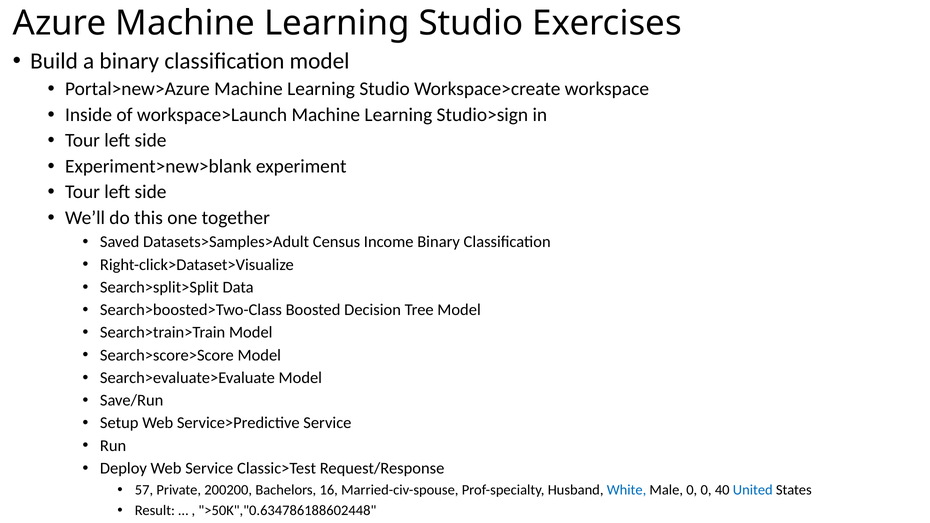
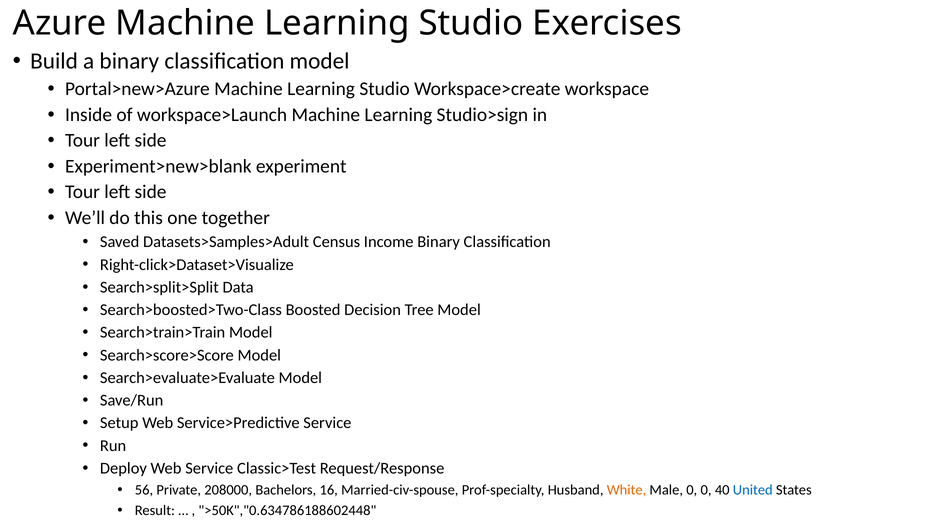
57: 57 -> 56 (144, 490)
200200: 200200 -> 208000 (228, 490)
White colour: blue -> orange (627, 490)
